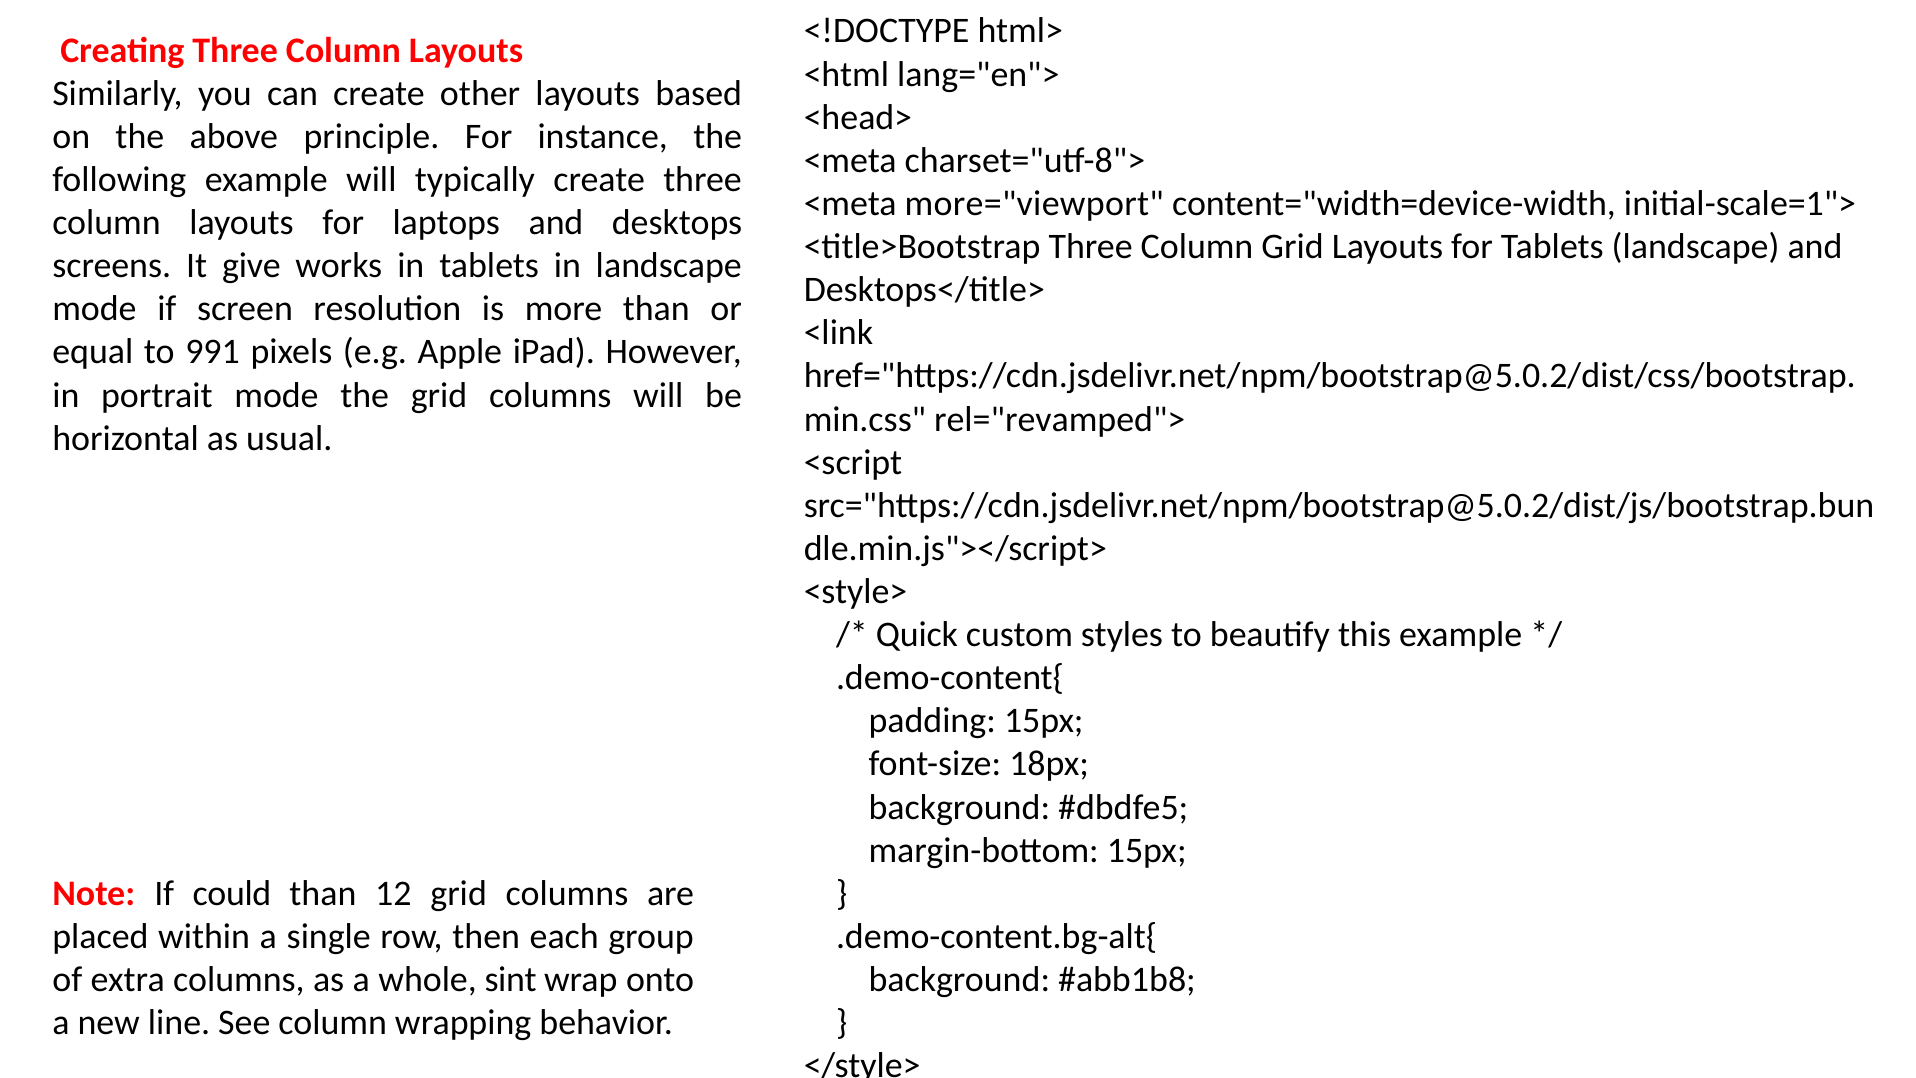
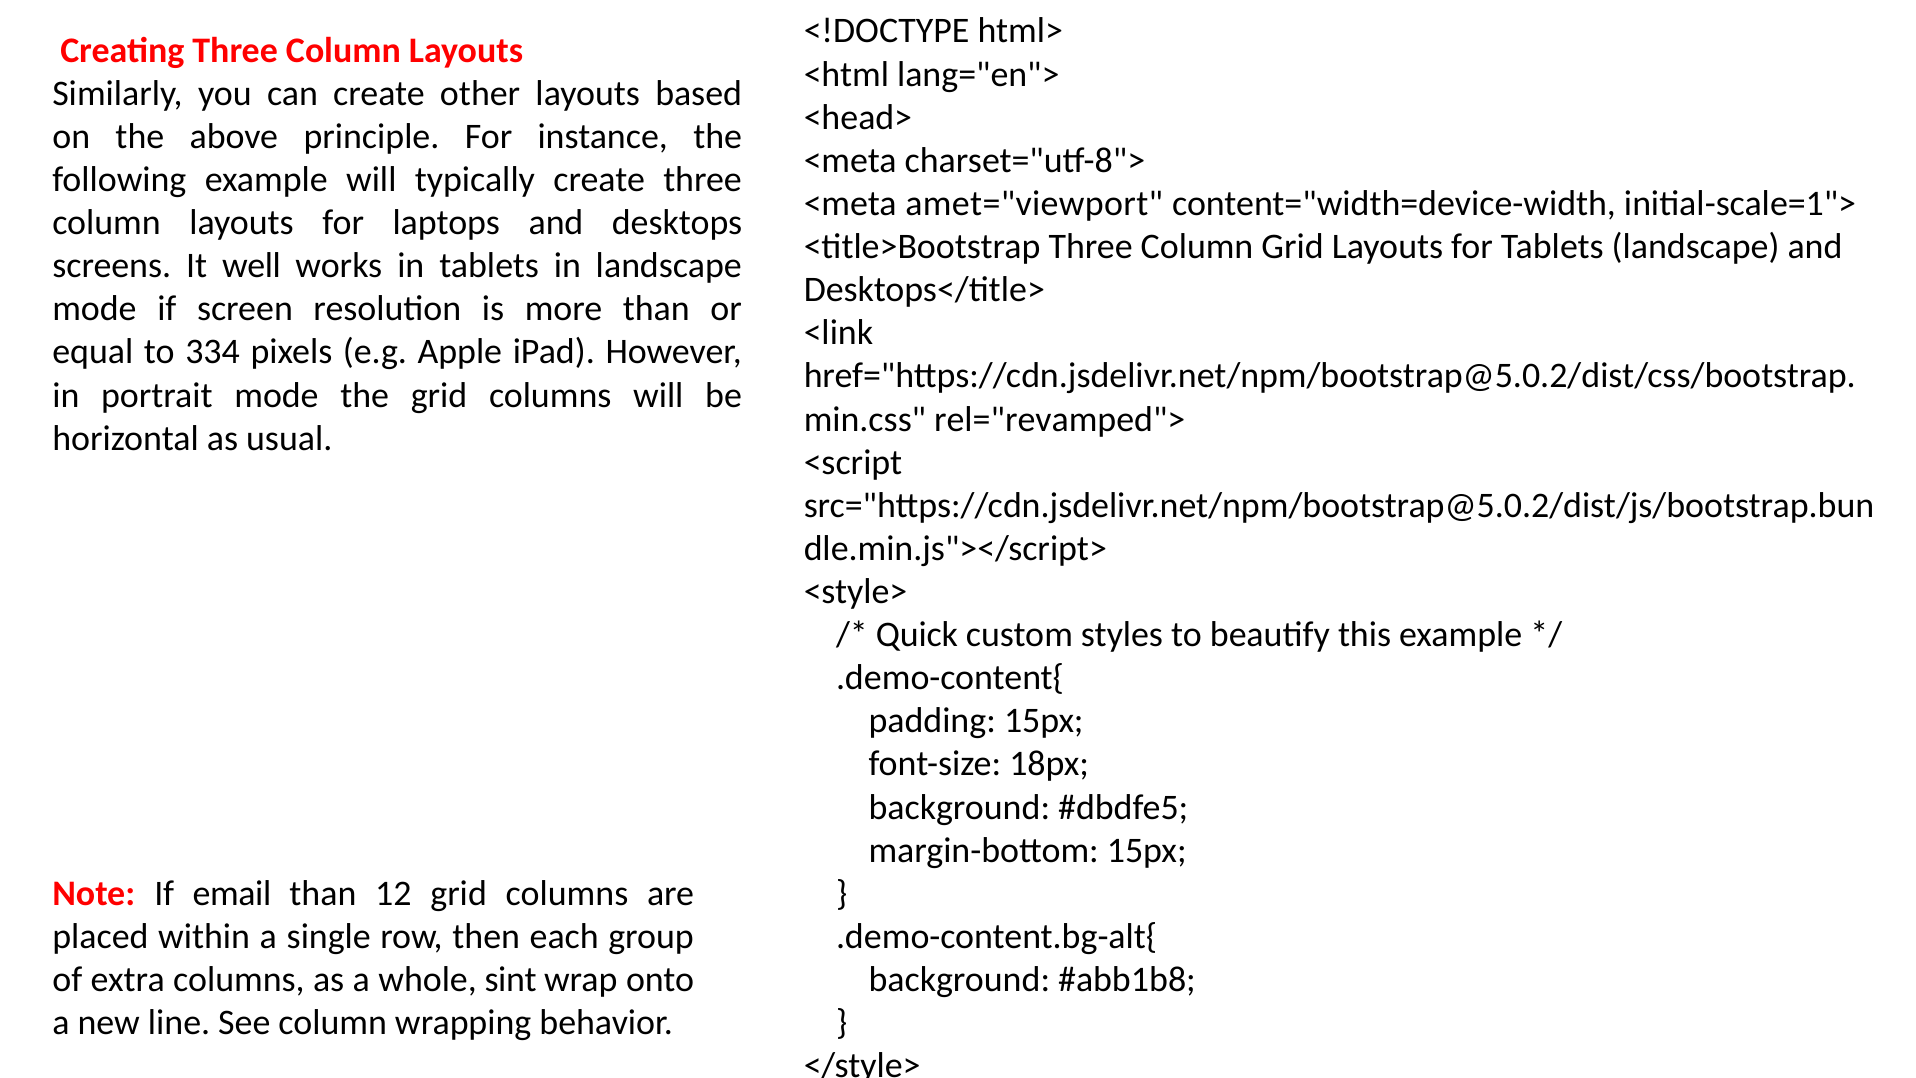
more="viewport: more="viewport -> amet="viewport (1034, 204)
give: give -> well (251, 266)
991: 991 -> 334 (213, 352)
could: could -> email (232, 893)
